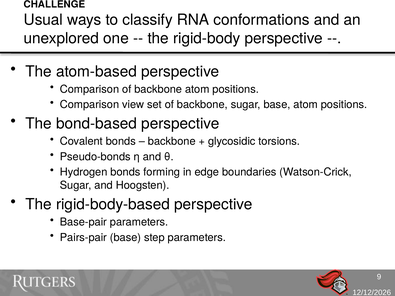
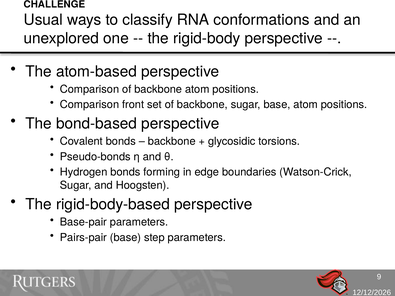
view: view -> front (133, 105)
